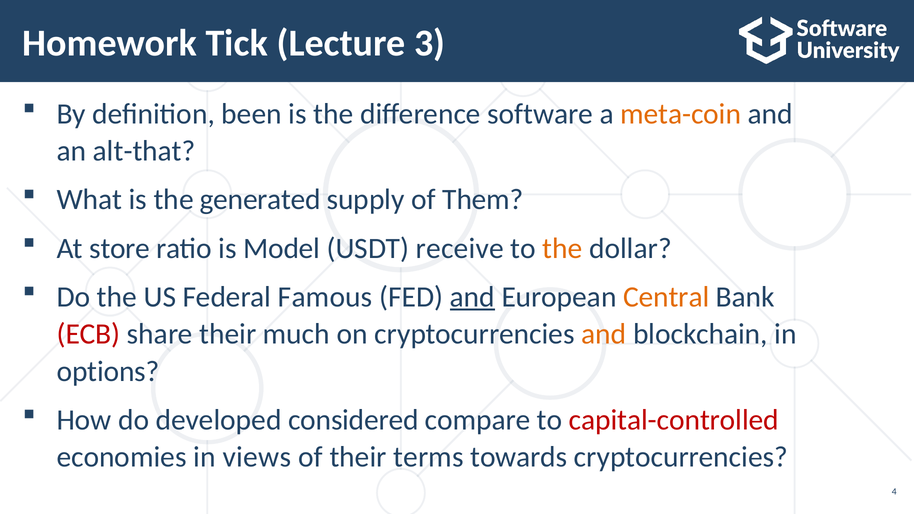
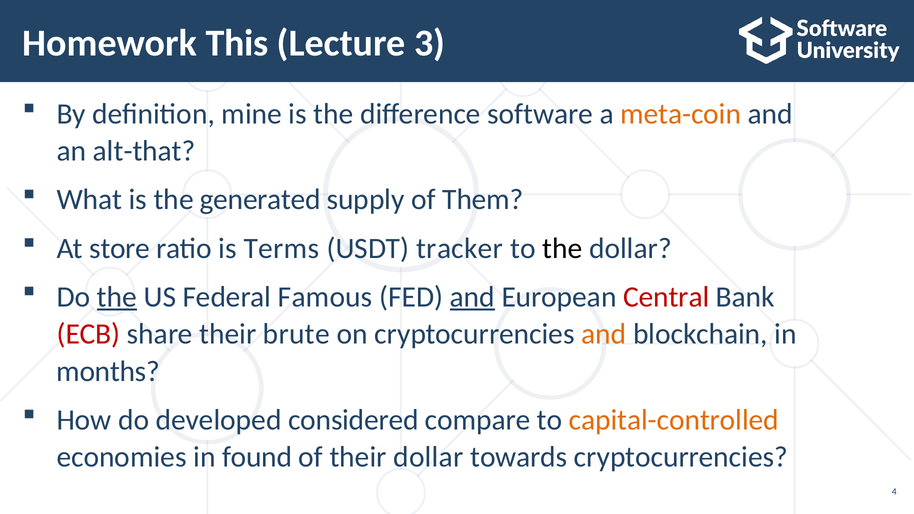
Tick: Tick -> This (237, 43)
been: been -> mine (252, 114)
Model: Model -> Terms (282, 248)
receive: receive -> tracker (460, 248)
the colour: orange -> black (562, 248)
the underline: none -> present (117, 297)
Central colour: orange -> red (666, 297)
much: much -> brute (296, 334)
options: options -> months (108, 371)
capital-controlled colour: red -> orange (674, 420)
views: views -> found (257, 457)
their terms: terms -> dollar (428, 457)
